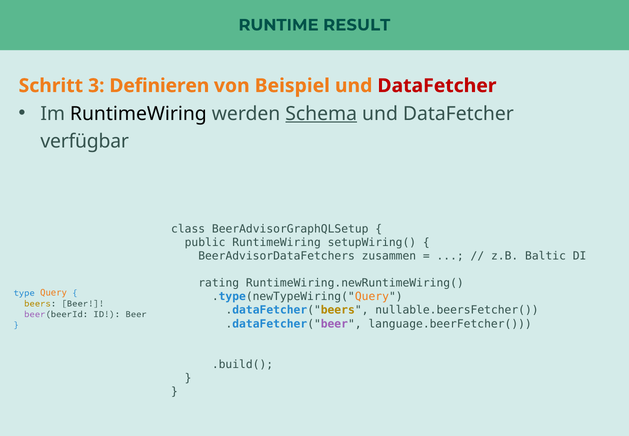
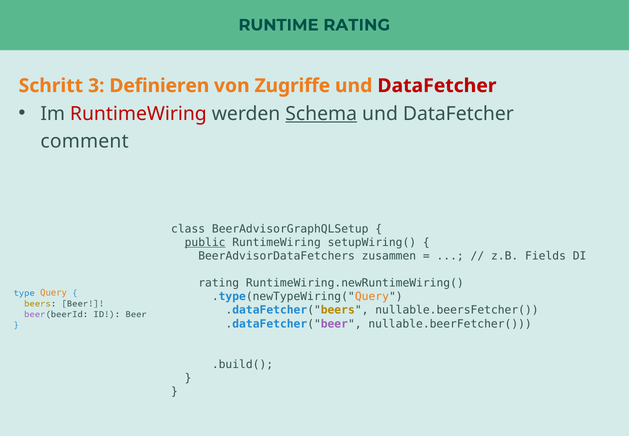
RUNTIME RESULT: RESULT -> RATING (357, 25)
Beispiel: Beispiel -> Zugriffe (292, 86)
RuntimeWiring colour: black -> red (138, 113)
verfügbar: verfügbar -> comment (85, 141)
public underline: none -> present (205, 242)
Baltic: Baltic -> Fields (546, 256)
language.beerFetcher(: language.beerFetcher( -> nullable.beerFetcher( (450, 323)
